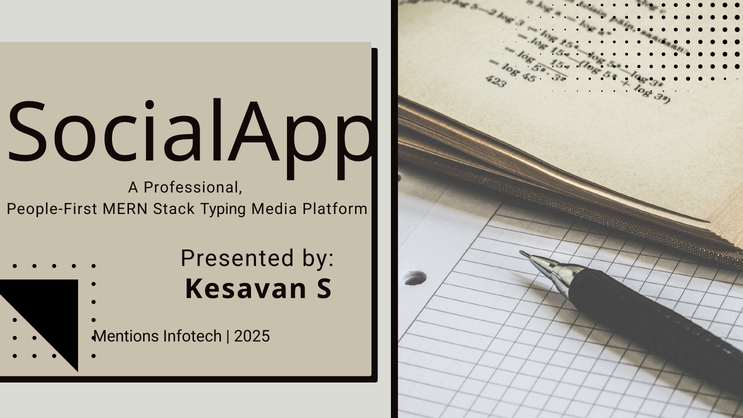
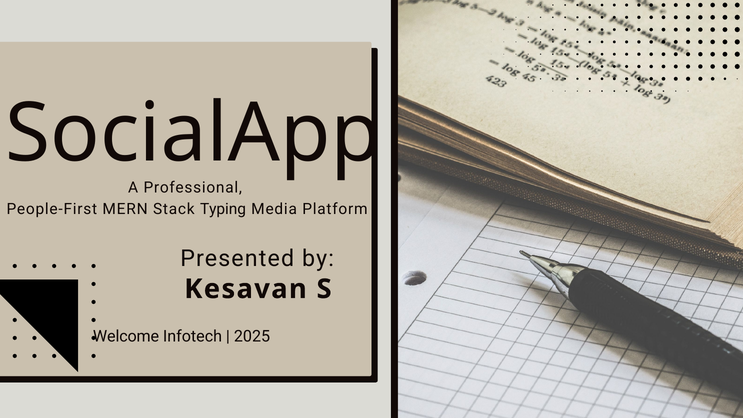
Mentions: Mentions -> Welcome (126, 336)
